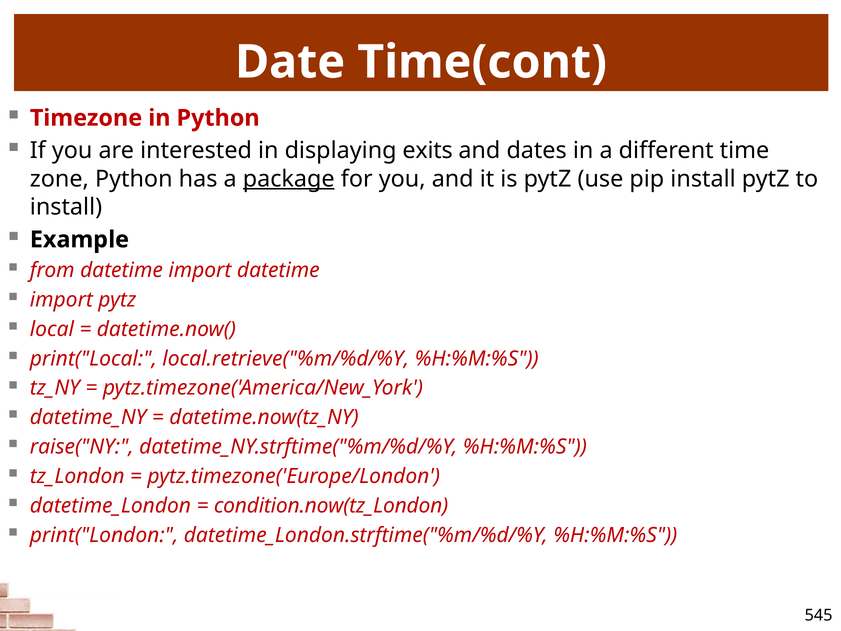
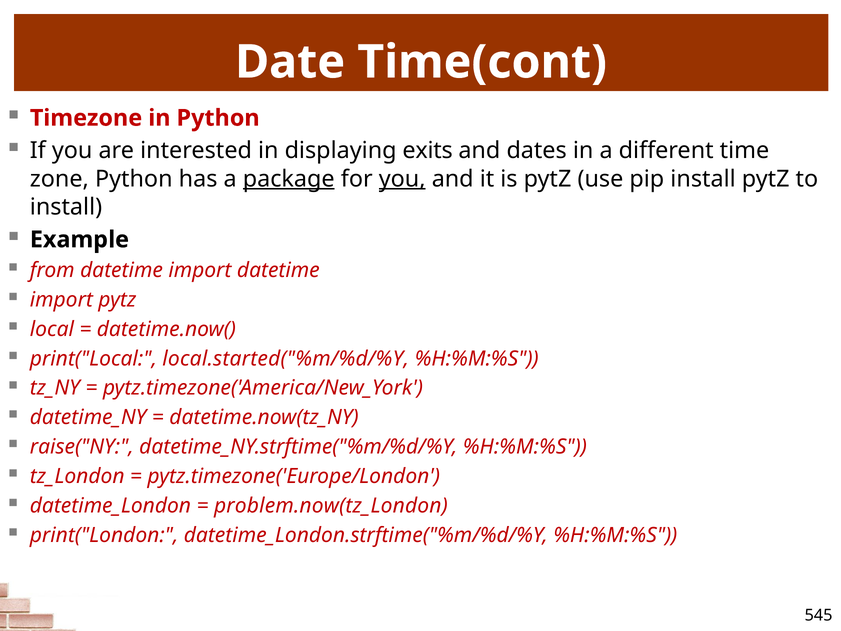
you underline: none -> present (402, 179)
local.retrieve("%m/%d/%Y: local.retrieve("%m/%d/%Y -> local.started("%m/%d/%Y (286, 358)
condition.now(tz_London: condition.now(tz_London -> problem.now(tz_London (331, 506)
